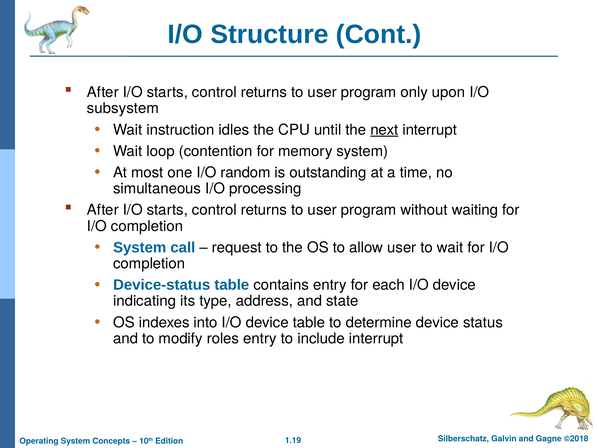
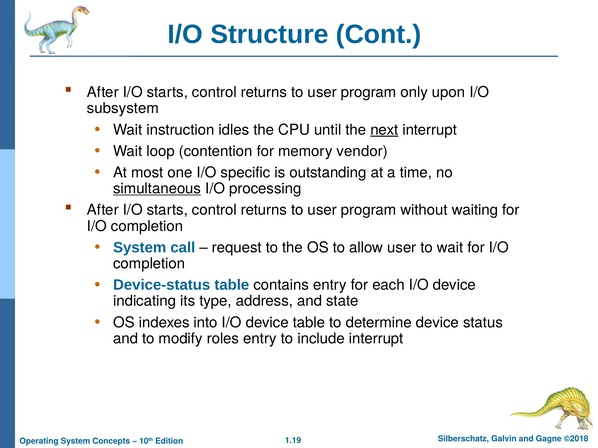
memory system: system -> vendor (362, 151)
random: random -> specific (245, 173)
simultaneous underline: none -> present (157, 189)
